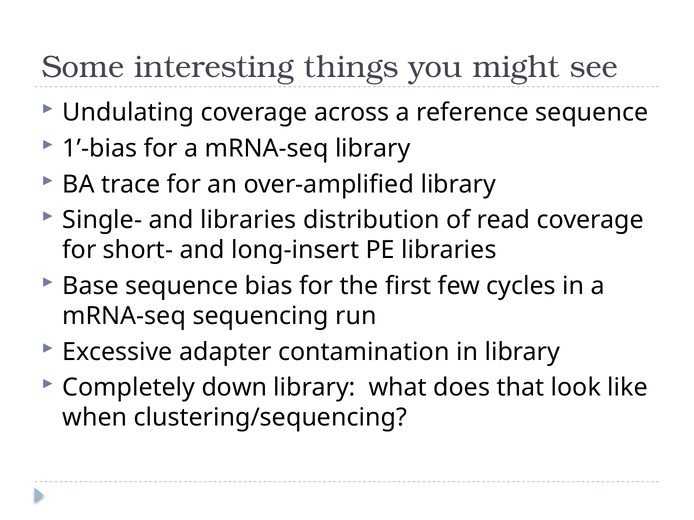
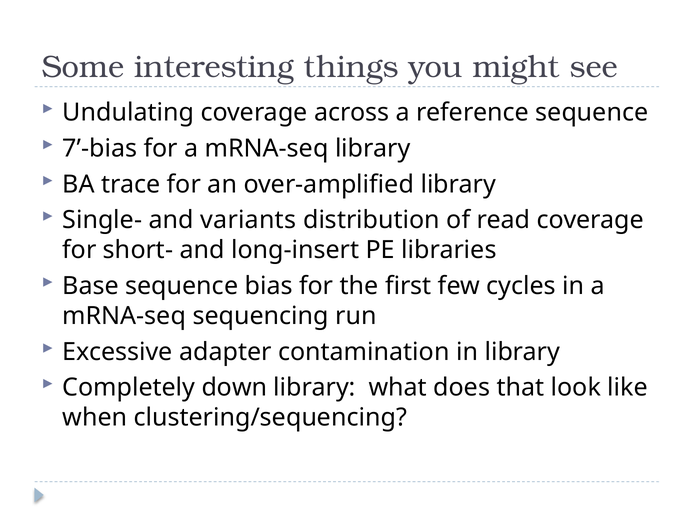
1’-bias: 1’-bias -> 7’-bias (100, 149)
and libraries: libraries -> variants (248, 220)
